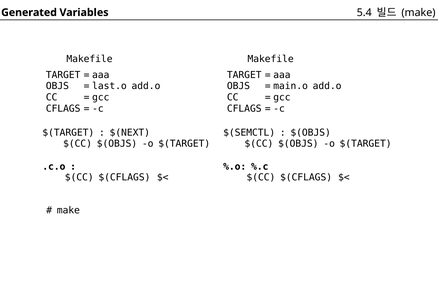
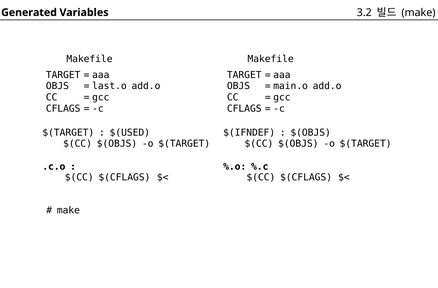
5.4: 5.4 -> 3.2 (364, 12)
$(NEXT: $(NEXT -> $(USED (130, 132)
$(SEMCTL: $(SEMCTL -> $(IFNDEF (249, 132)
